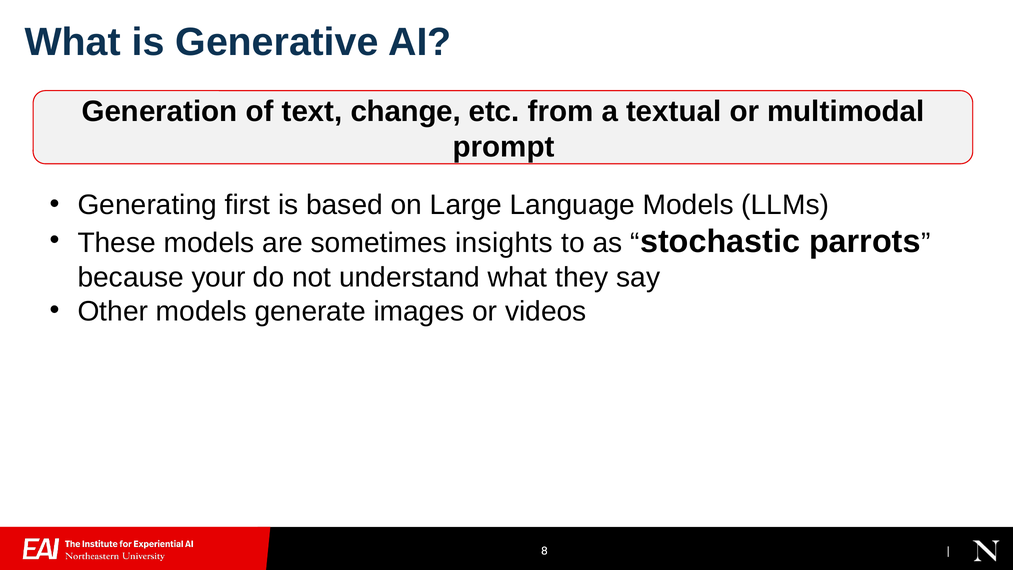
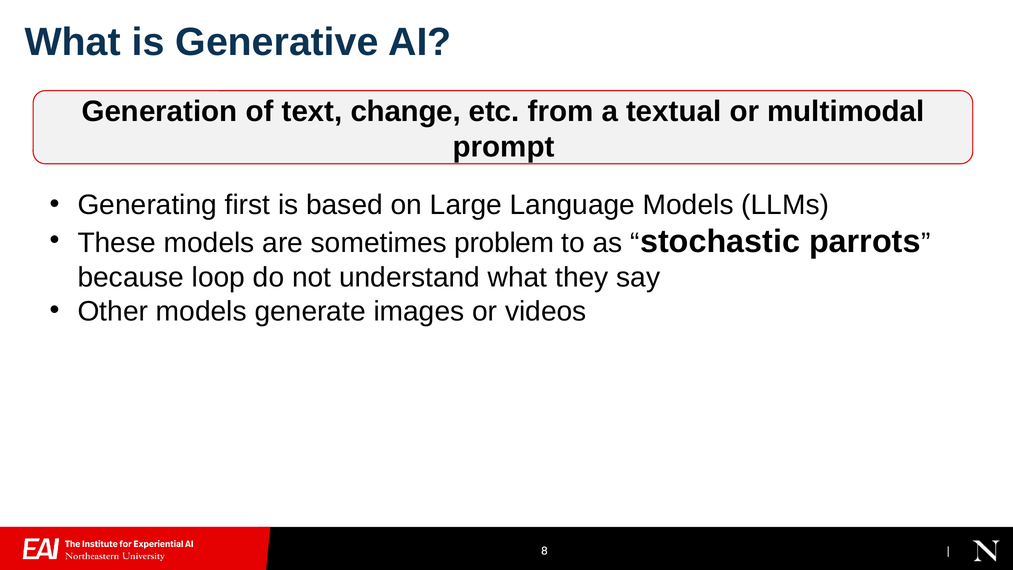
insights: insights -> problem (504, 243)
your: your -> loop (218, 277)
